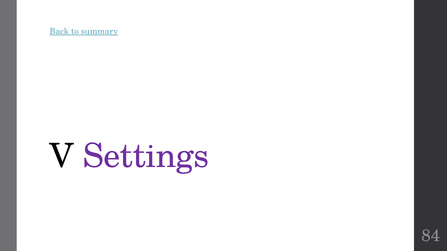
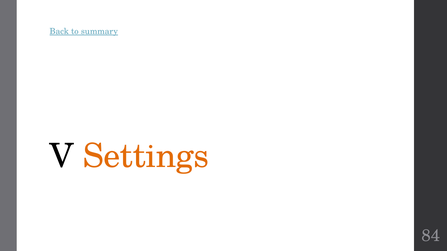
Settings colour: purple -> orange (146, 156)
